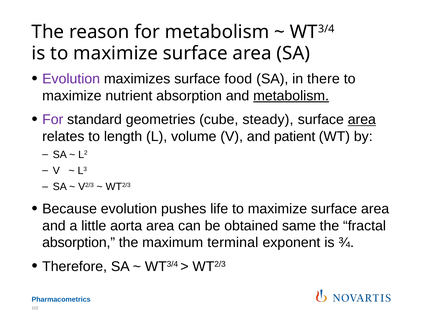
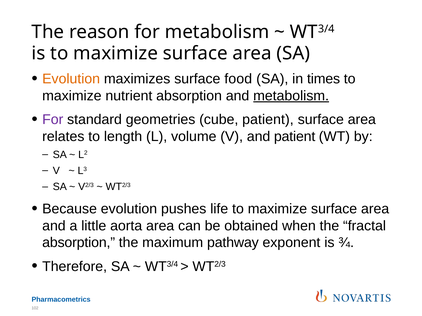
Evolution colour: purple -> orange (71, 79)
there: there -> times (324, 79)
cube steady: steady -> patient (268, 120)
area underline: present -> none (362, 120)
same: same -> when (299, 226)
terminal: terminal -> pathway (233, 243)
